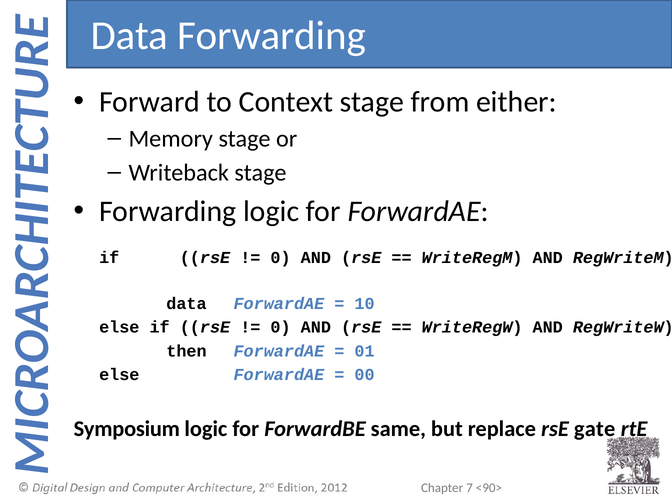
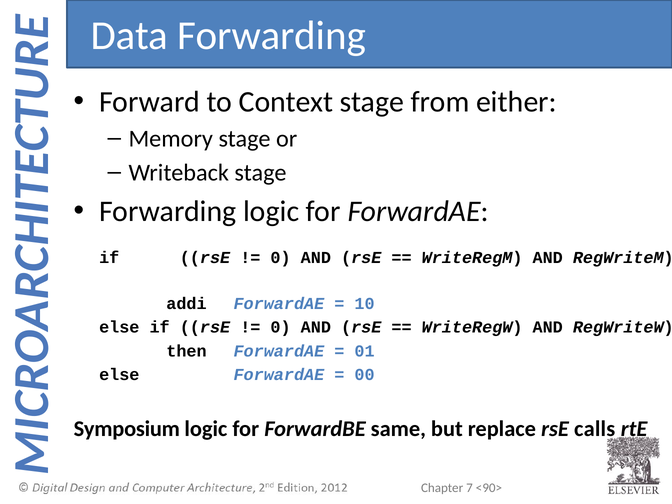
data: data -> addi (186, 304)
gate: gate -> calls (595, 429)
